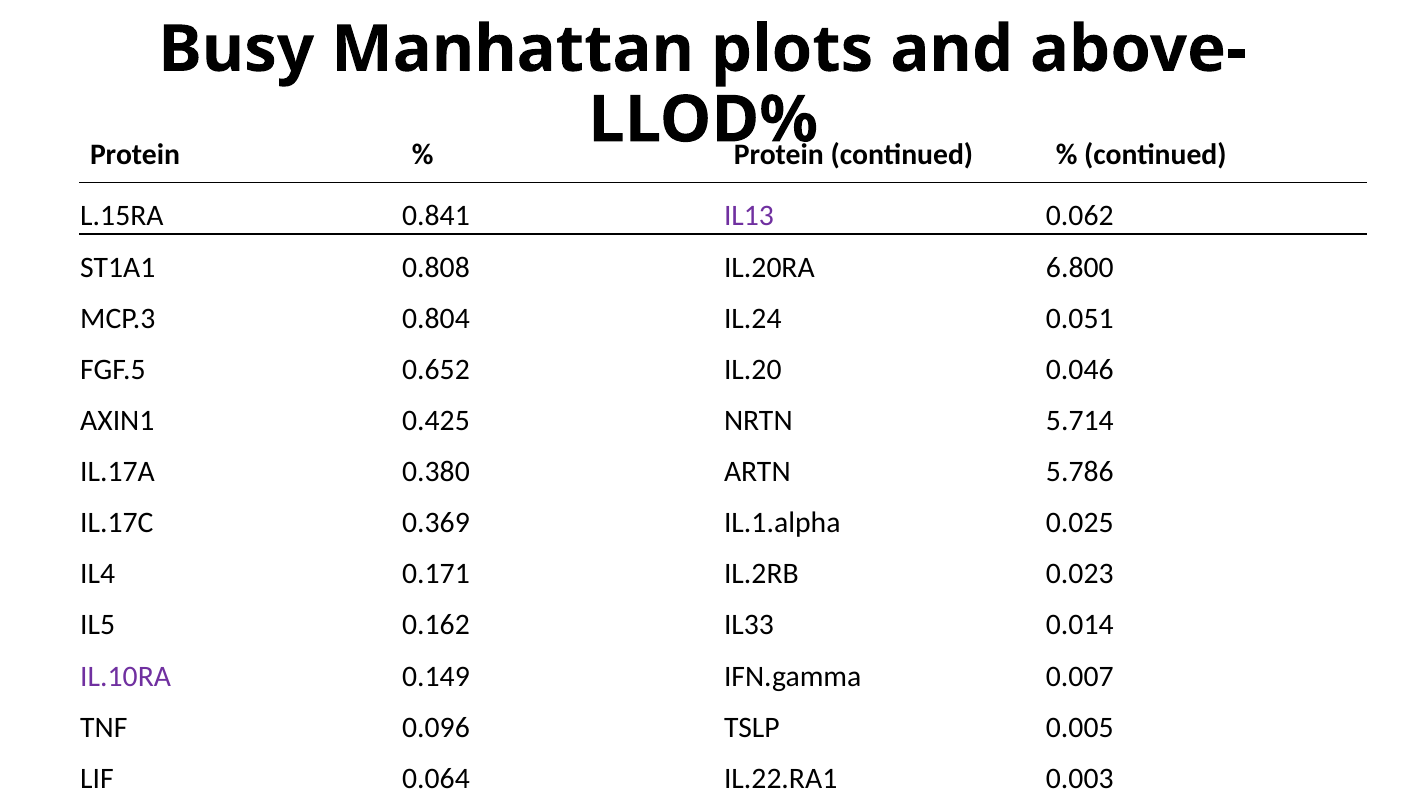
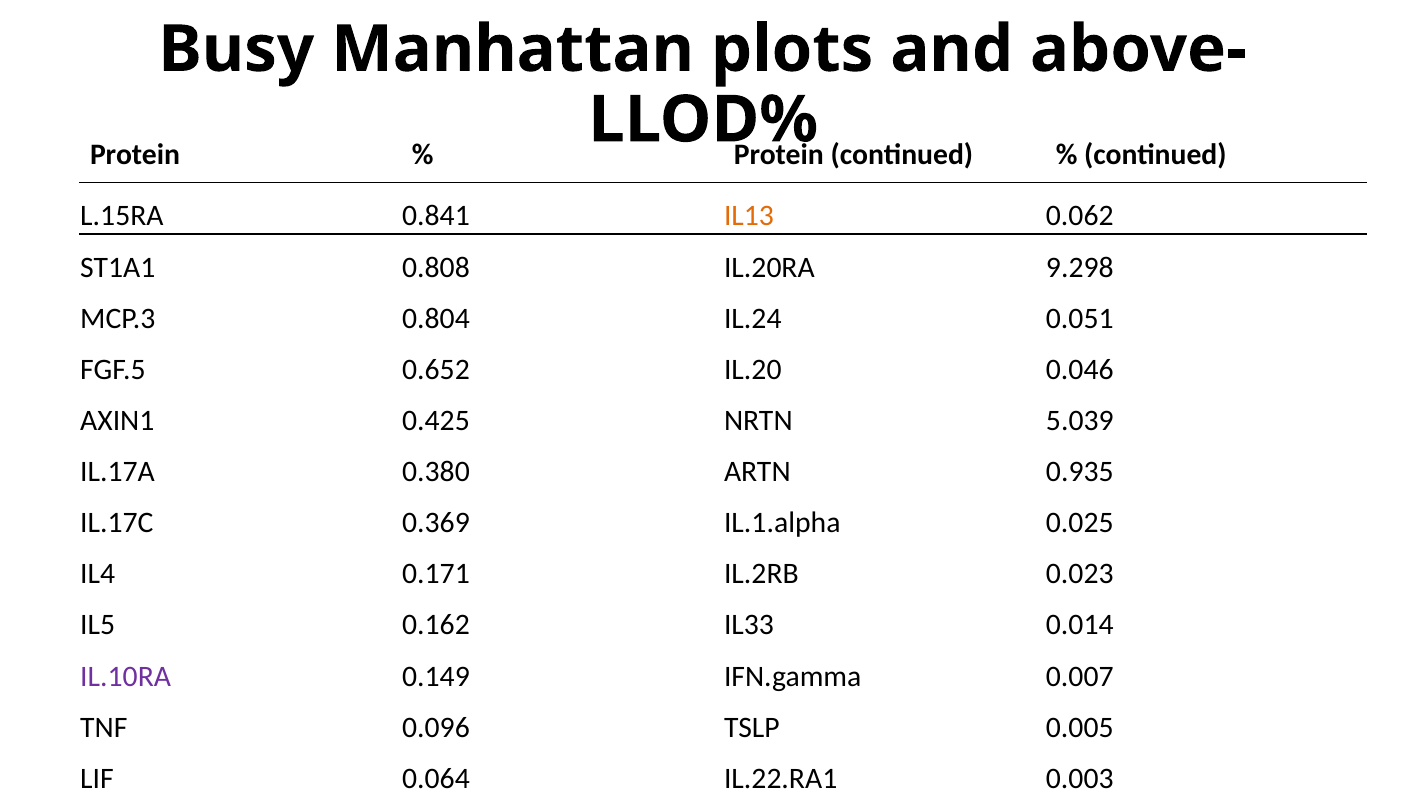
IL13 colour: purple -> orange (749, 216)
6.800: 6.800 -> 9.298 (1080, 267)
5.714: 5.714 -> 5.039 (1080, 421)
5.786: 5.786 -> 0.935 (1080, 472)
